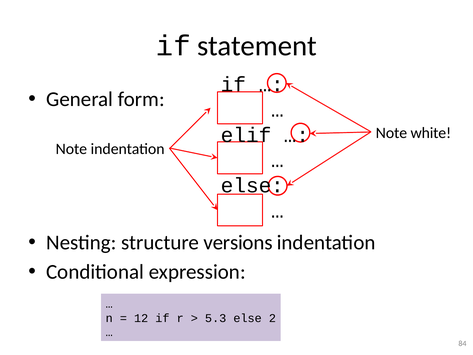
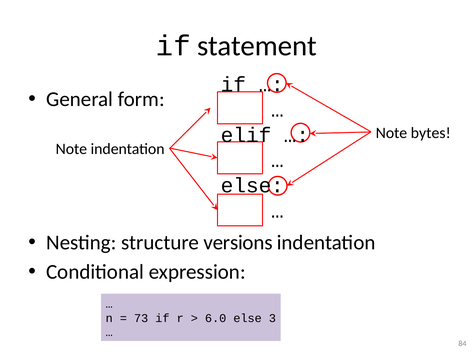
white: white -> bytes (431, 133)
12: 12 -> 73 (141, 318)
5.3: 5.3 -> 6.0 (216, 318)
2: 2 -> 3 (272, 318)
